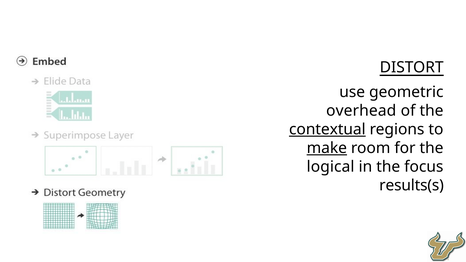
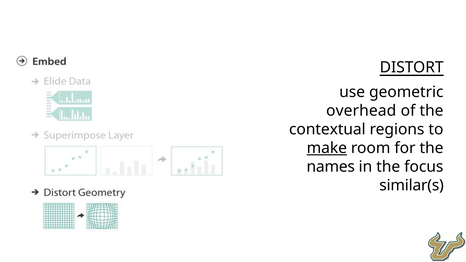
contextual underline: present -> none (327, 129)
logical: logical -> names (331, 167)
results(s: results(s -> similar(s (412, 185)
